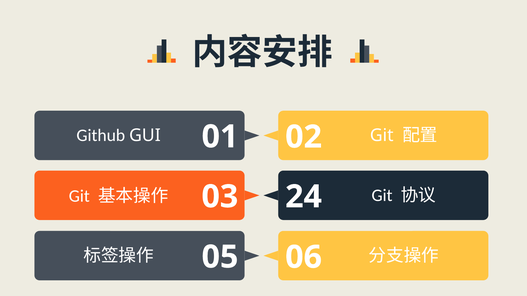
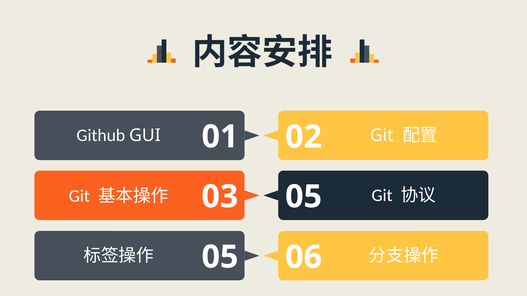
03 24: 24 -> 05 (304, 197)
